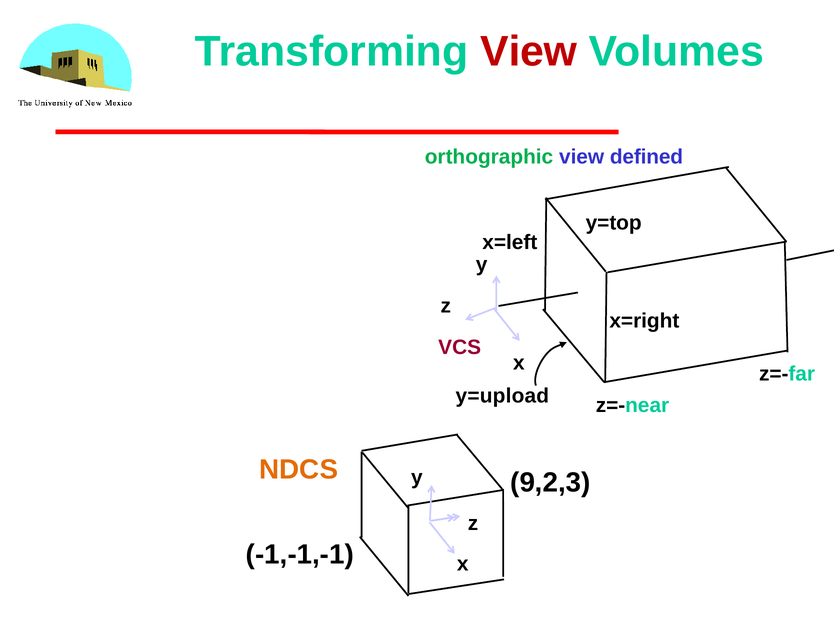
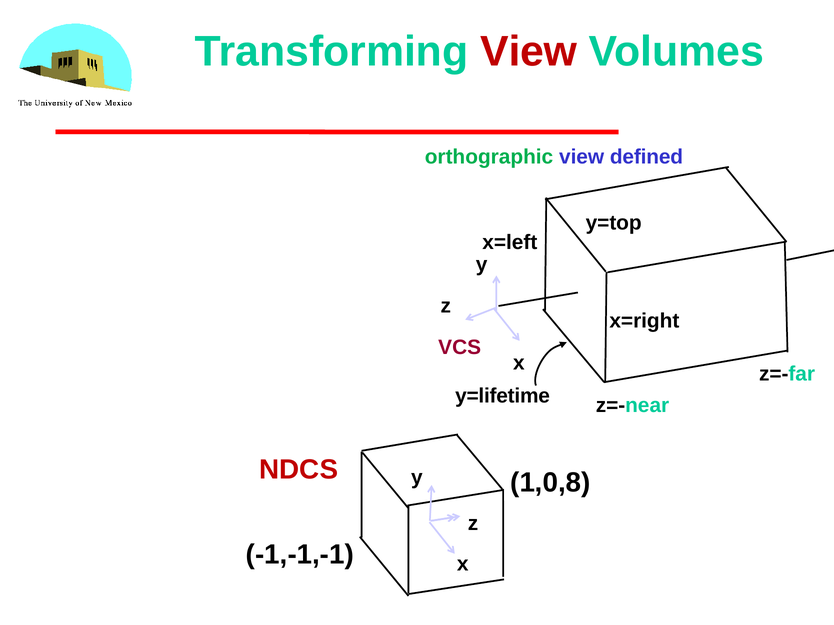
y=upload: y=upload -> y=lifetime (503, 396)
NDCS colour: orange -> red (299, 470)
9,2,3: 9,2,3 -> 1,0,8 (550, 483)
